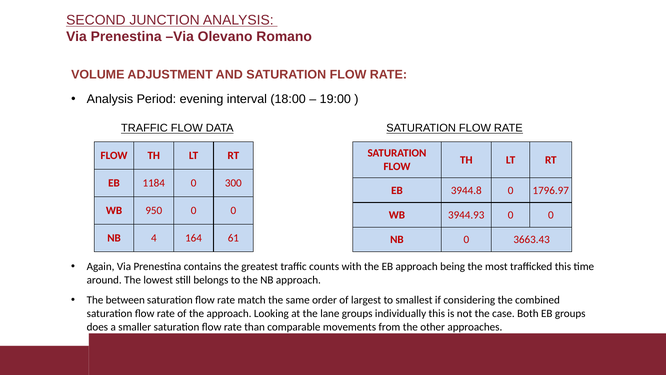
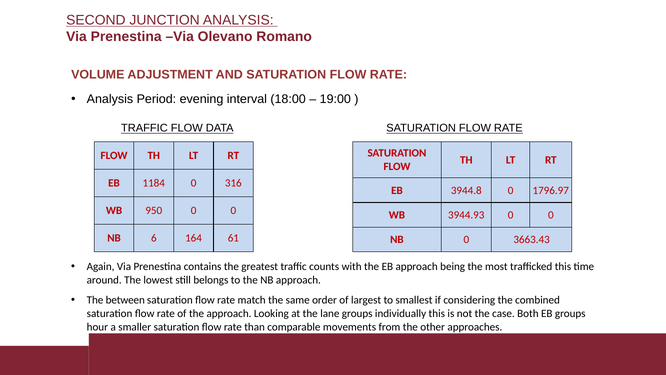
300: 300 -> 316 (233, 183)
4: 4 -> 6 (154, 238)
does: does -> hour (97, 327)
